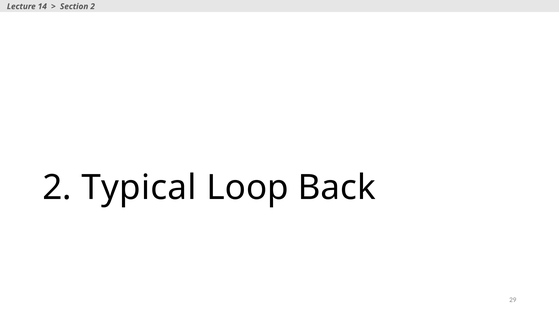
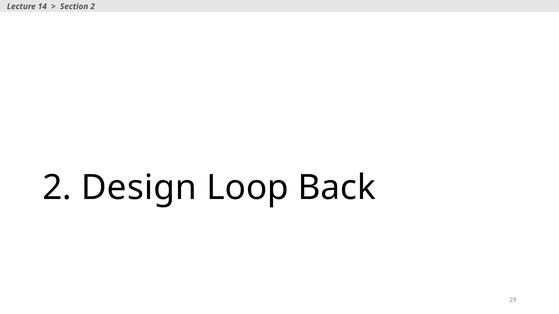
Typical: Typical -> Design (139, 188)
